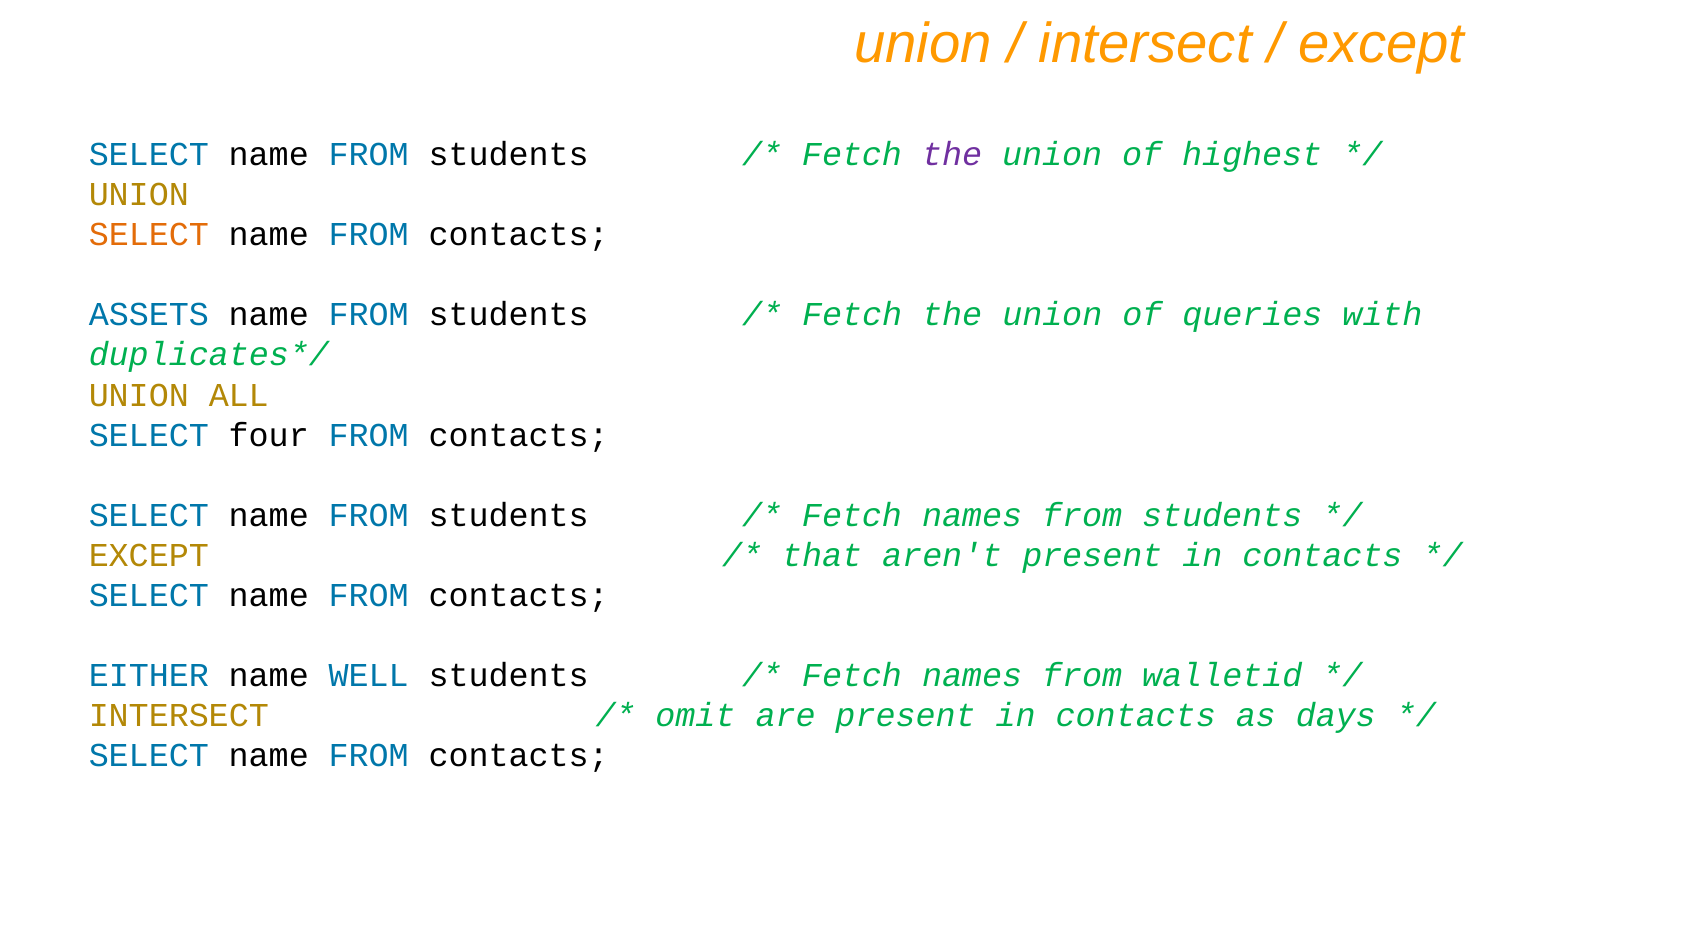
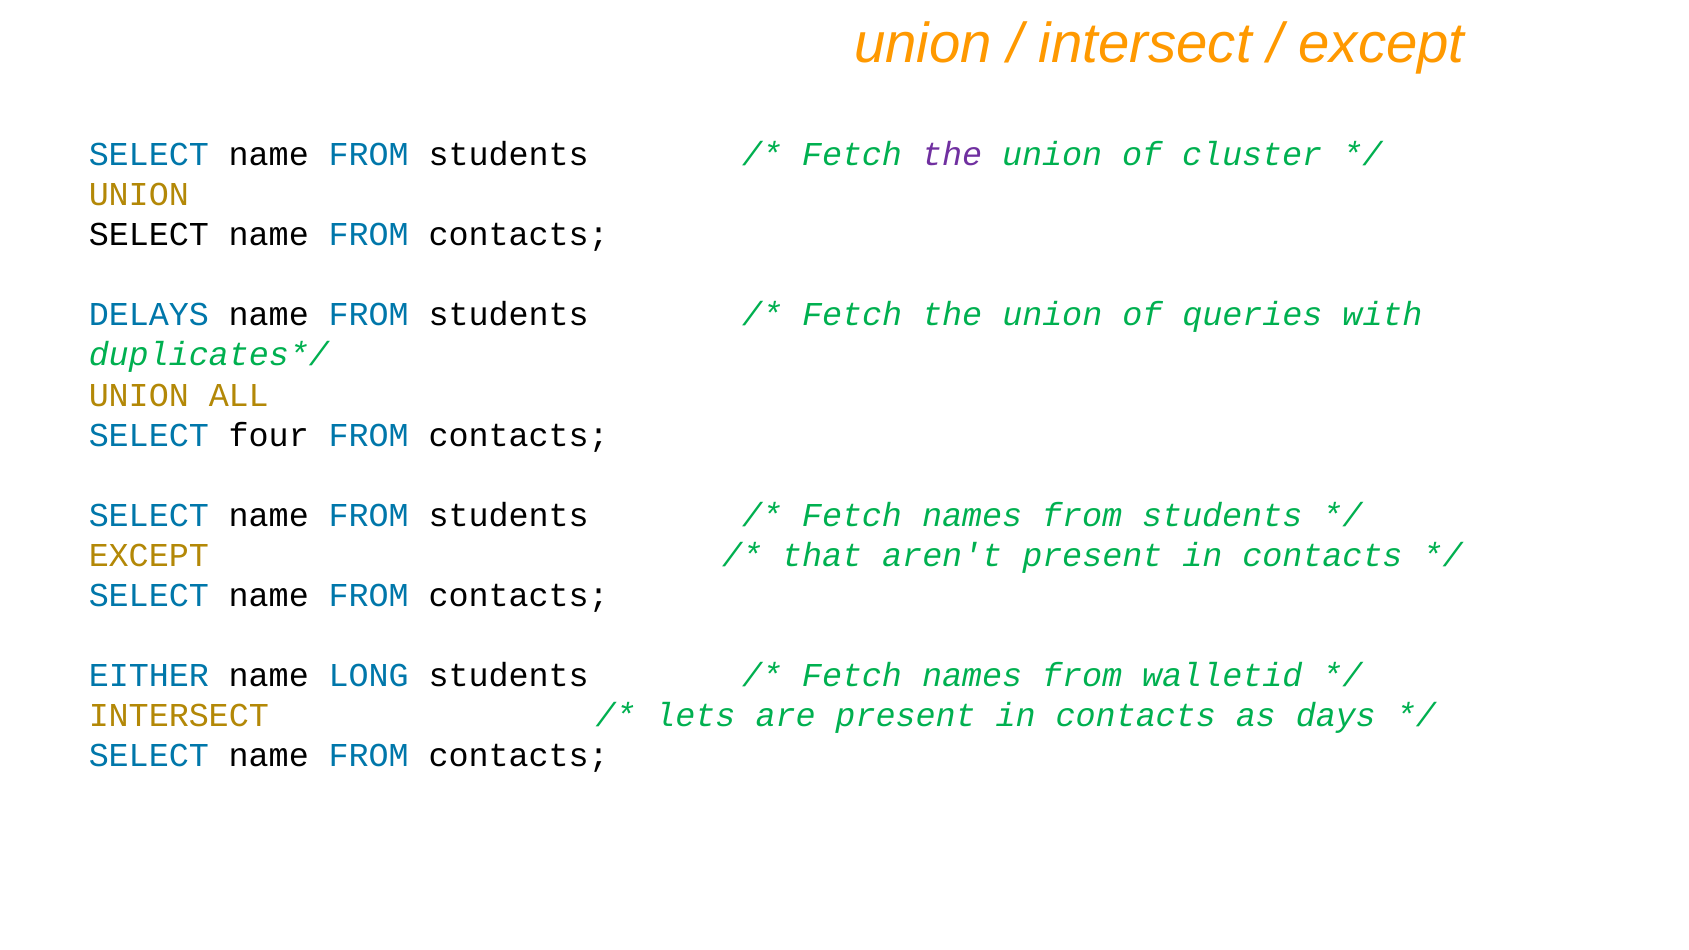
highest: highest -> cluster (1252, 154)
SELECT colour: orange -> black (149, 235)
ASSETS: ASSETS -> DELAYS (149, 315)
WELL: WELL -> LONG (369, 676)
omit: omit -> lets (695, 716)
